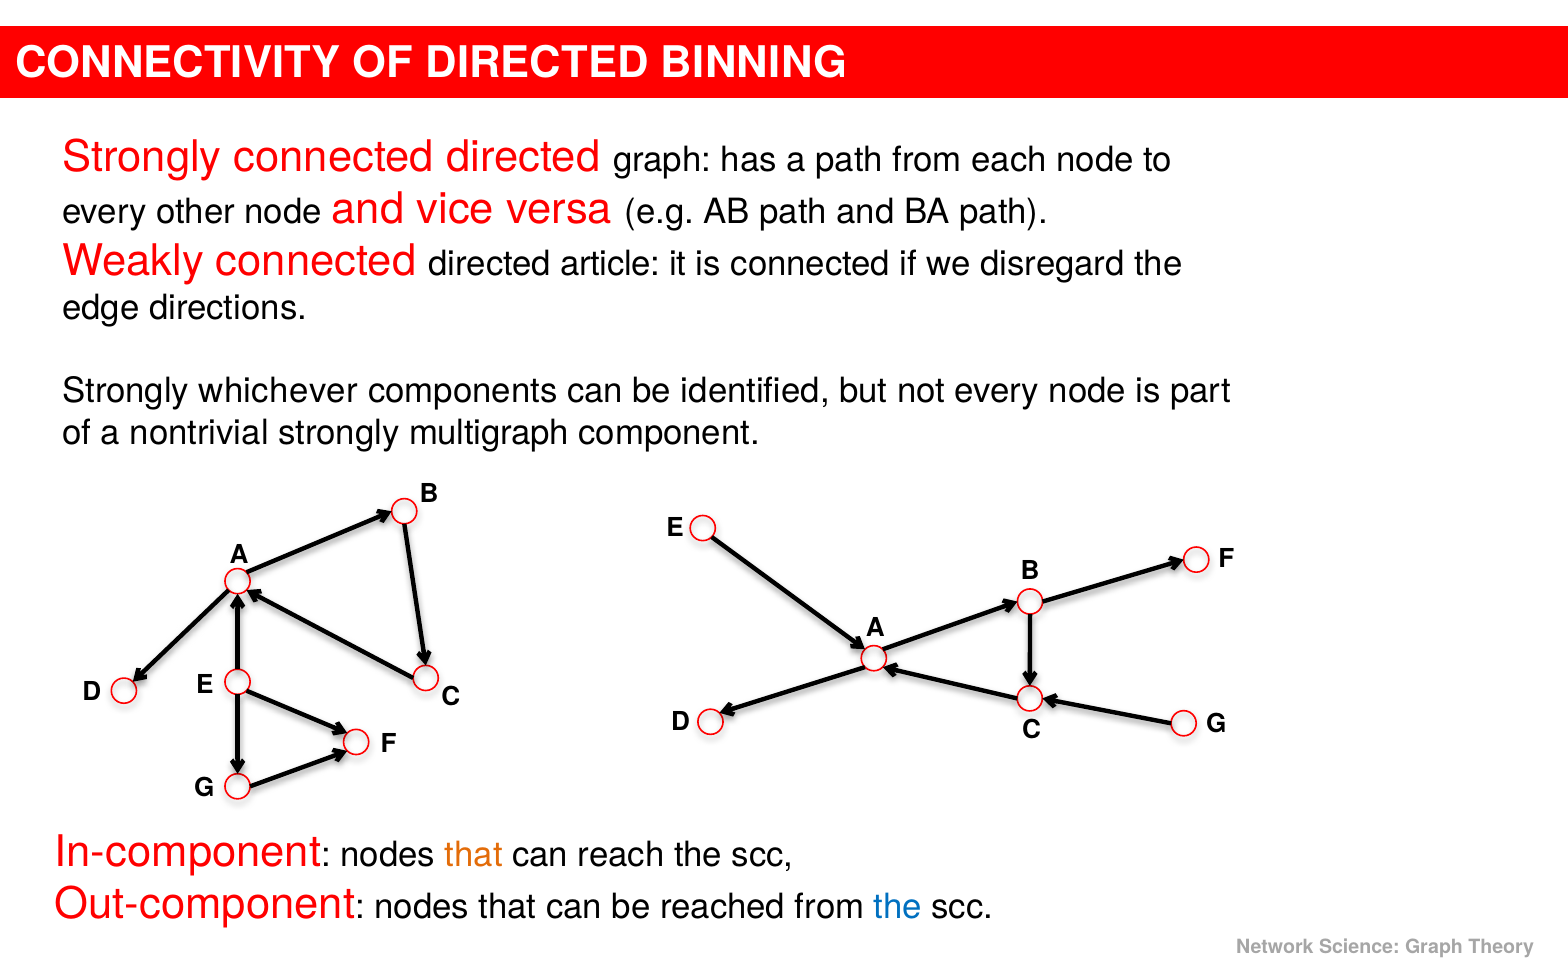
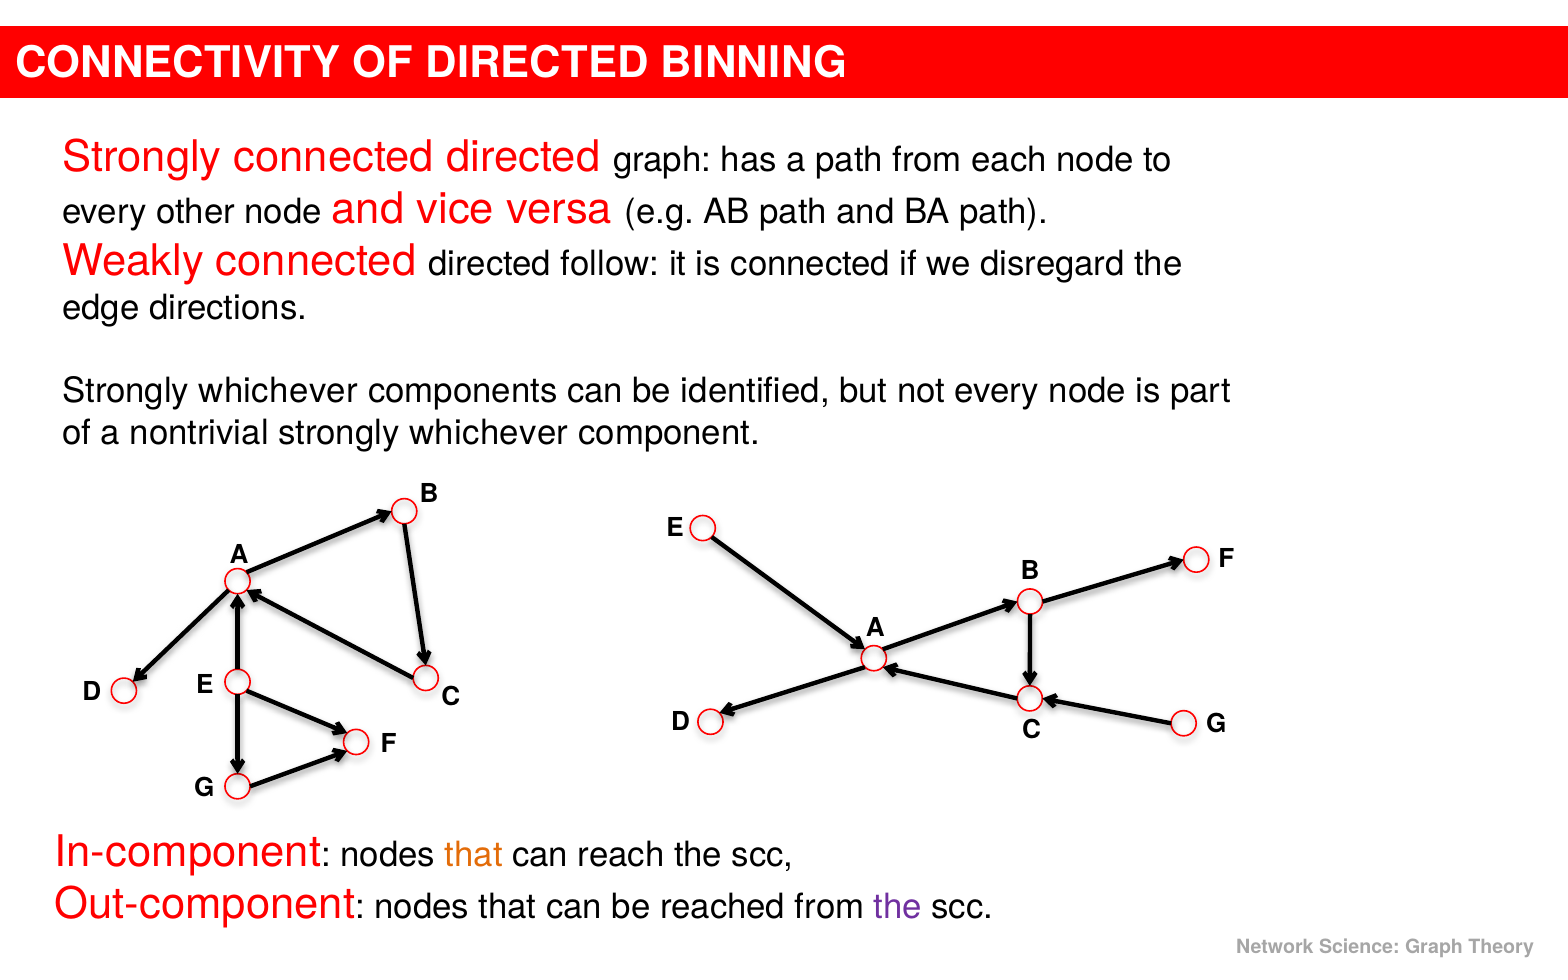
article: article -> follow (610, 264)
nontrivial strongly multigraph: multigraph -> whichever (489, 433)
the colour: blue -> purple (898, 907)
